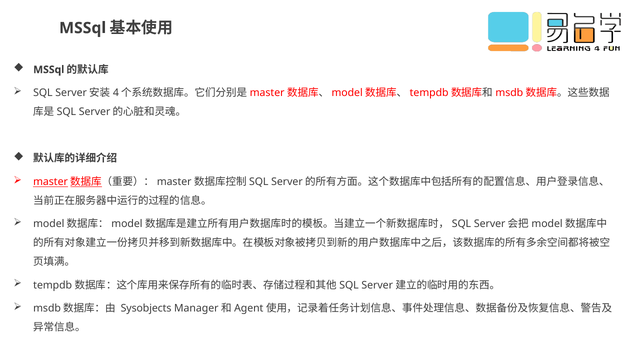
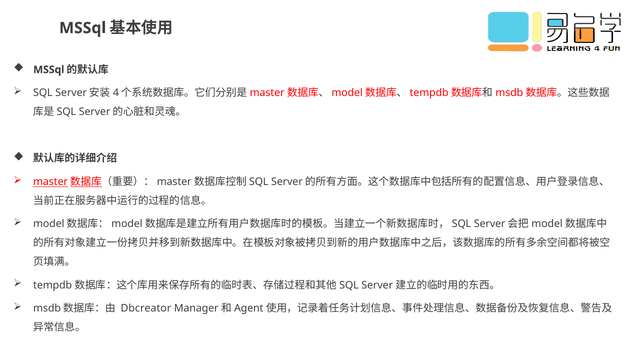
Sysobjects: Sysobjects -> Dbcreator (146, 308)
